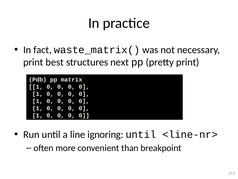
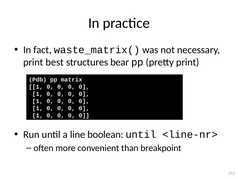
next: next -> bear (120, 62)
ignoring: ignoring -> boolean (105, 134)
